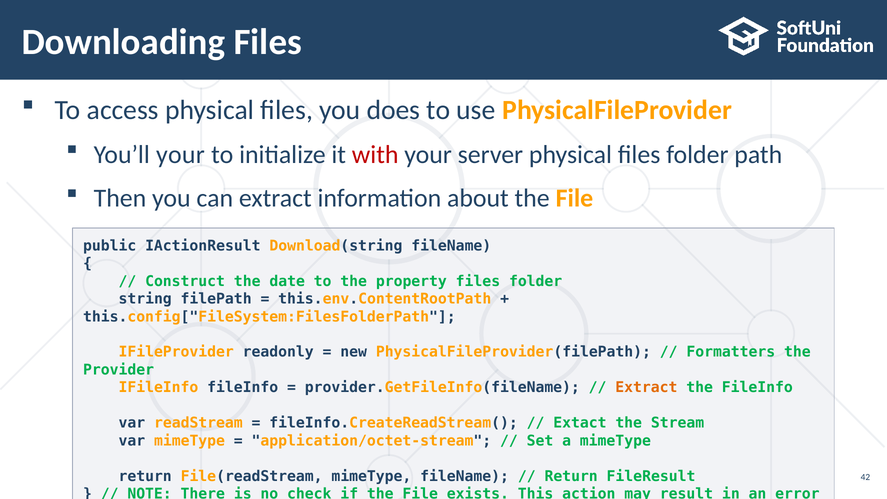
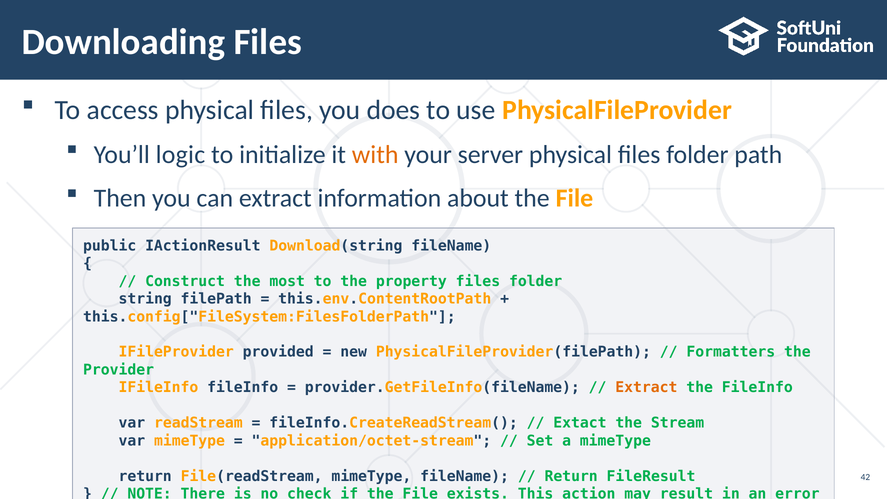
You’ll your: your -> logic (180, 155)
with colour: red -> orange (375, 155)
date: date -> most (287, 281)
readonly: readonly -> provided (278, 352)
